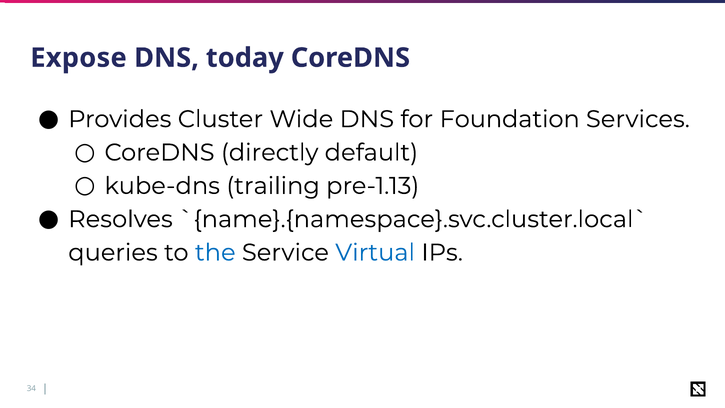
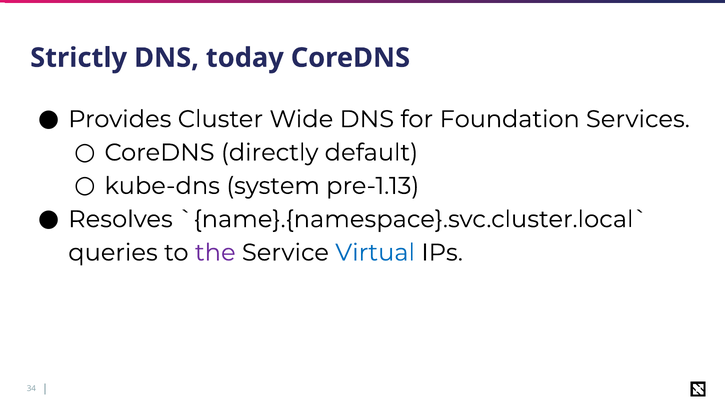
Expose: Expose -> Strictly (79, 58)
trailing: trailing -> system (273, 186)
the colour: blue -> purple (215, 253)
